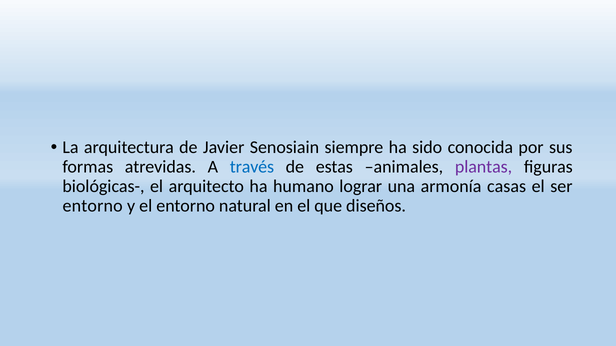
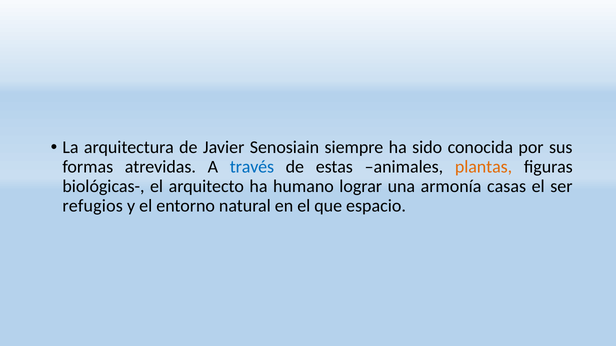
plantas colour: purple -> orange (484, 167)
entorno: entorno -> refugios (93, 206)
diseños: diseños -> espacio (376, 206)
